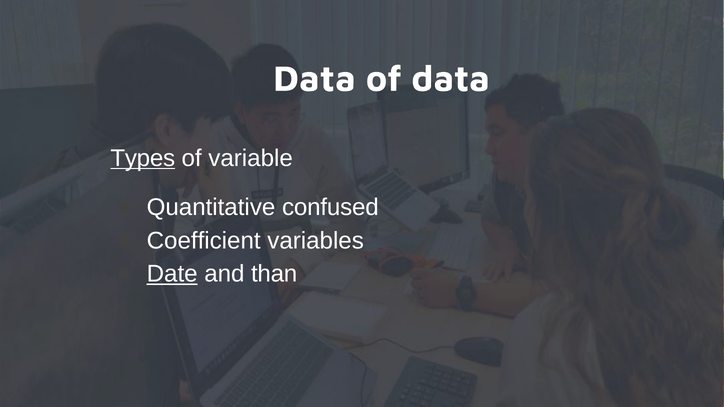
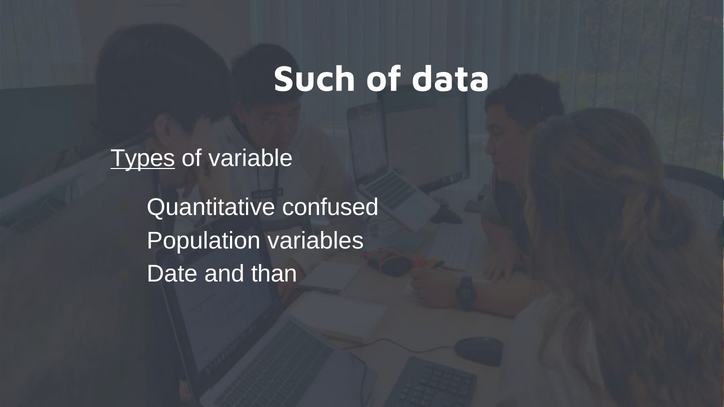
Data: Data -> Such (315, 79)
Coefficient: Coefficient -> Population (204, 241)
Date underline: present -> none (172, 274)
